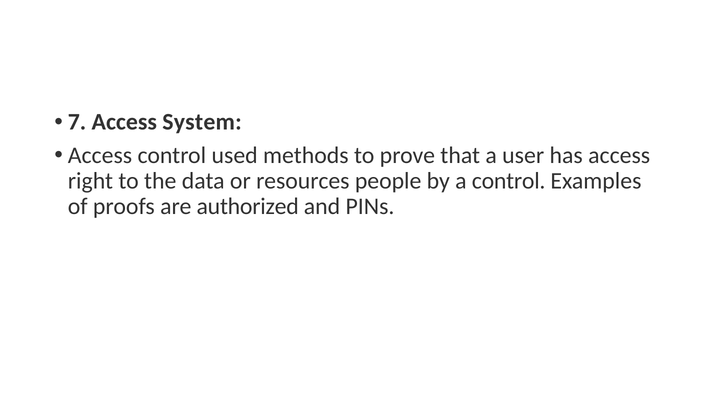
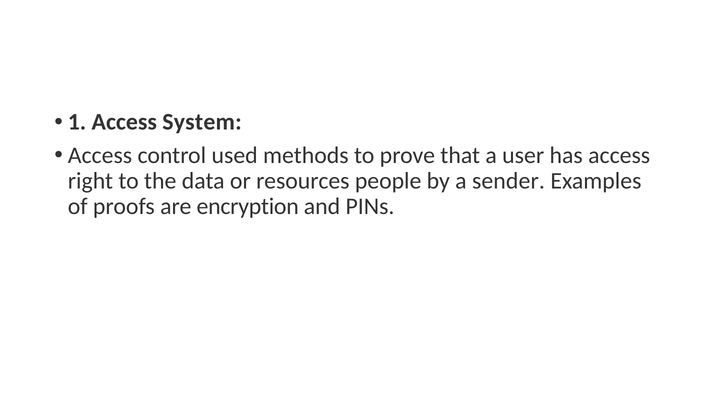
7: 7 -> 1 (77, 122)
a control: control -> sender (508, 181)
authorized: authorized -> encryption (248, 207)
